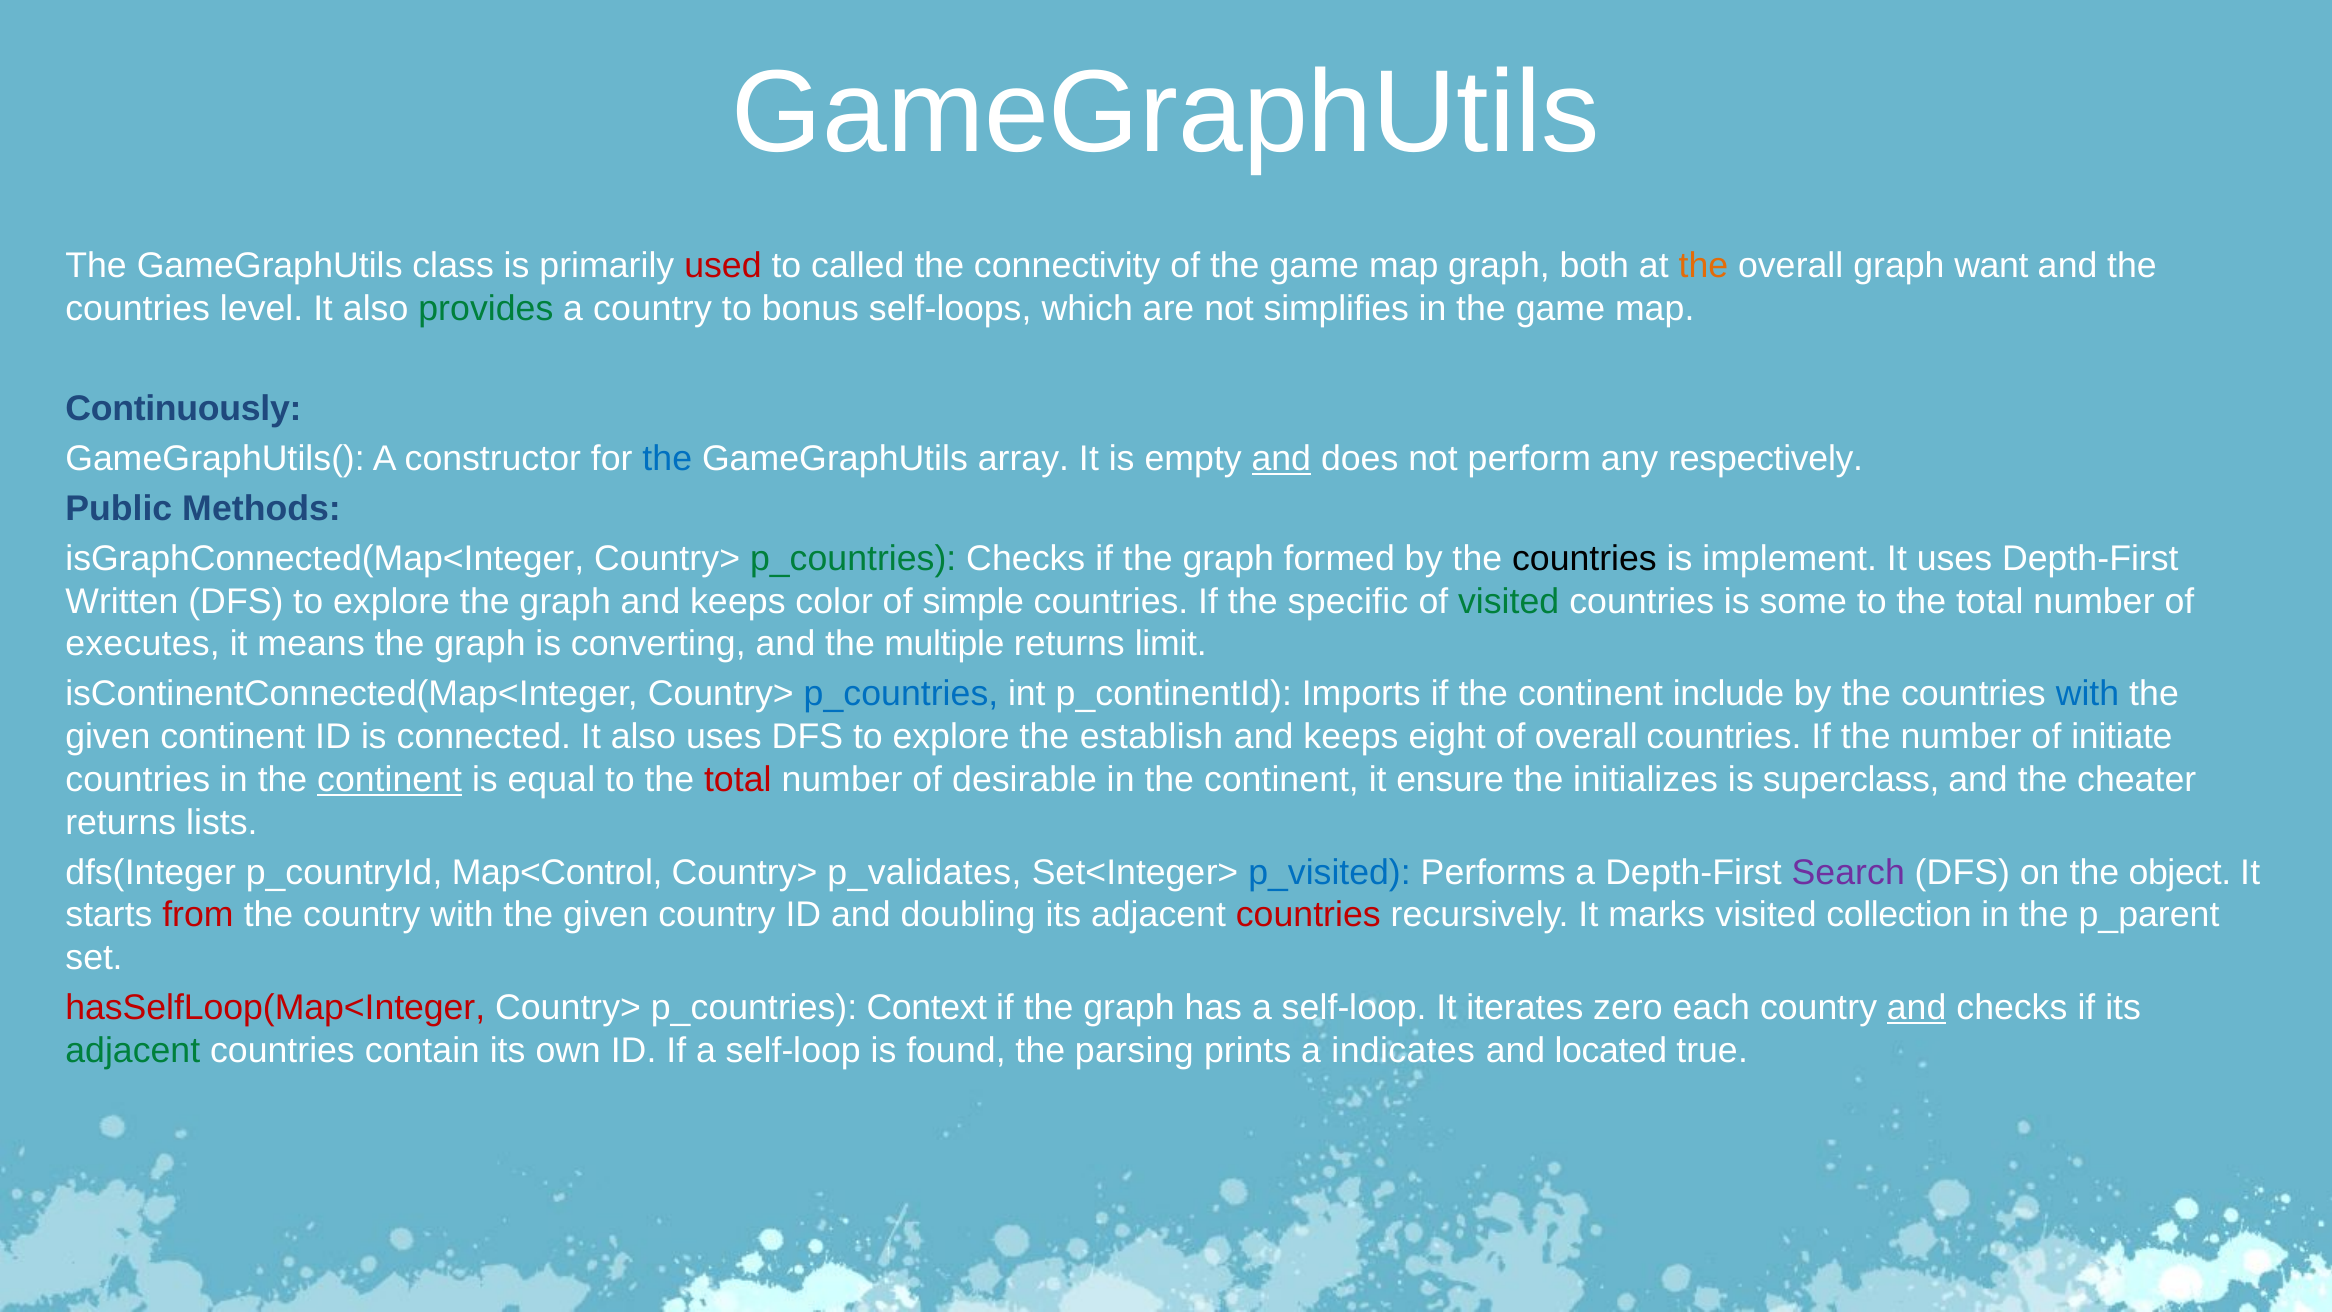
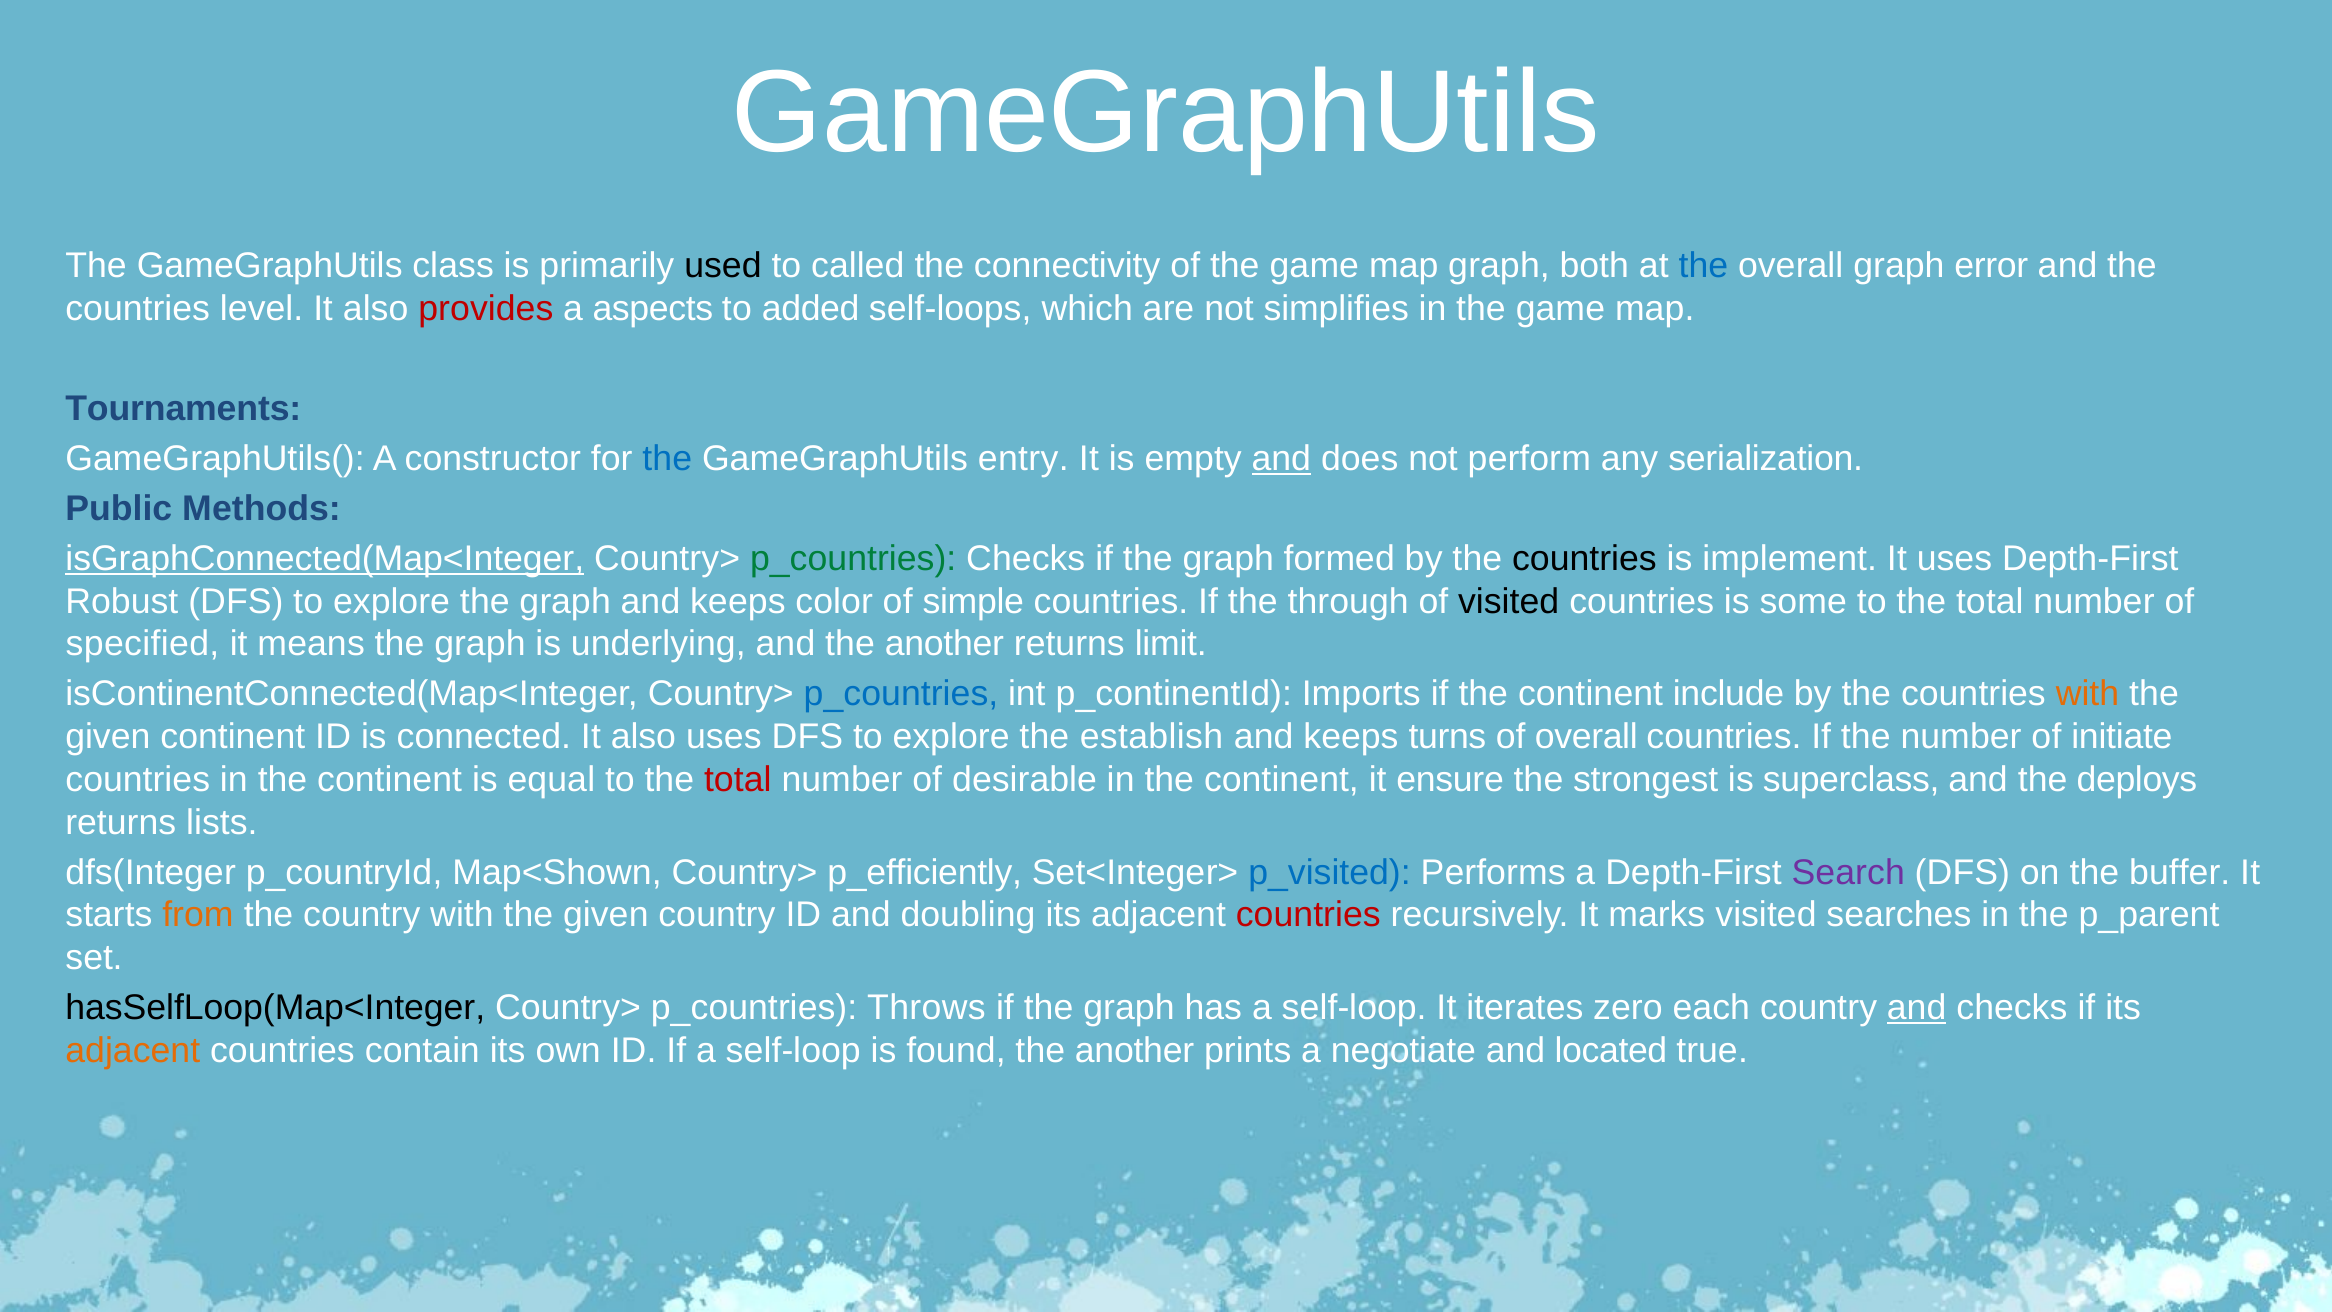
used colour: red -> black (723, 266)
the colour: orange -> blue (1703, 266)
want: want -> error (1991, 266)
provides colour: green -> red (486, 309)
a country: country -> aspects (653, 309)
bonus: bonus -> added (811, 309)
Continuously: Continuously -> Tournaments (183, 409)
array: array -> entry (1023, 459)
respectively: respectively -> serialization (1766, 459)
isGraphConnected(Map<Integer underline: none -> present (325, 558)
Written: Written -> Robust (122, 601)
specific: specific -> through (1348, 601)
visited colour: green -> black (1509, 601)
executes: executes -> specified (143, 644)
converting: converting -> underlying (658, 644)
and the multiple: multiple -> another (944, 644)
with colour: blue -> orange (2087, 694)
eight: eight -> turns (1447, 737)
continent underline: present -> none (390, 780)
initializes: initializes -> strongest (1646, 780)
cheater: cheater -> deploys (2137, 780)
Map<Control: Map<Control -> Map<Shown (557, 872)
p_validates: p_validates -> p_efficiently (925, 872)
object: object -> buffer (2180, 872)
from colour: red -> orange (198, 915)
collection: collection -> searches (1899, 915)
hasSelfLoop(Map<Integer colour: red -> black (275, 1008)
Context: Context -> Throws (926, 1008)
adjacent colour: green -> orange (133, 1051)
found the parsing: parsing -> another (1135, 1051)
indicates: indicates -> negotiate (1403, 1051)
